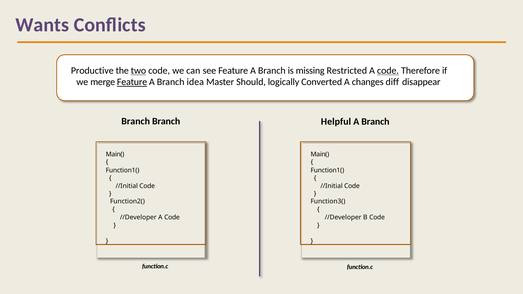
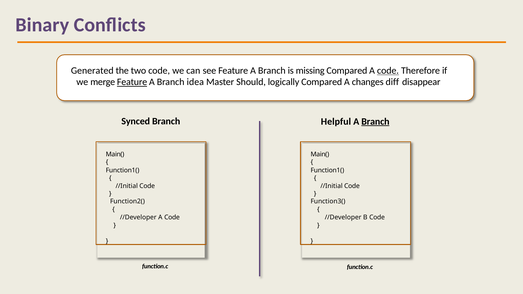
Wants: Wants -> Binary (42, 25)
Productive: Productive -> Generated (92, 71)
two underline: present -> none (138, 71)
missing Restricted: Restricted -> Compared (347, 71)
logically Converted: Converted -> Compared (322, 82)
Branch: Branch -> Synced (136, 121)
Branch underline: none -> present (375, 122)
